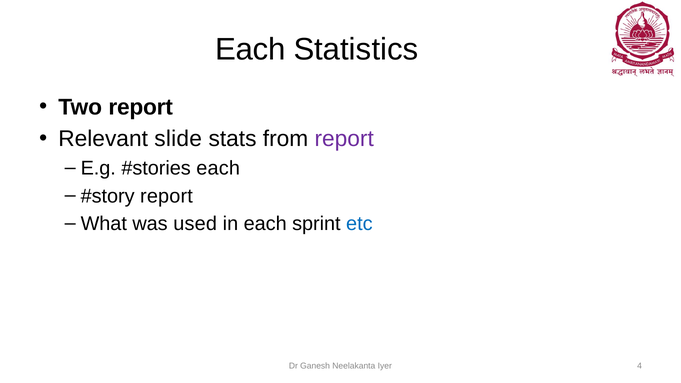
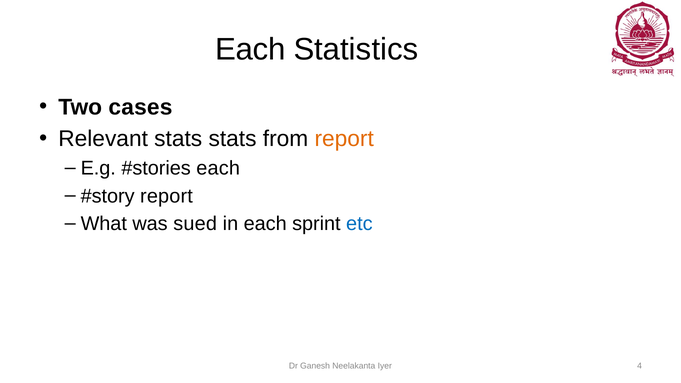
Two report: report -> cases (140, 107)
Relevant slide: slide -> stats (178, 139)
report colour: purple -> orange (344, 139)
used: used -> sued (195, 224)
